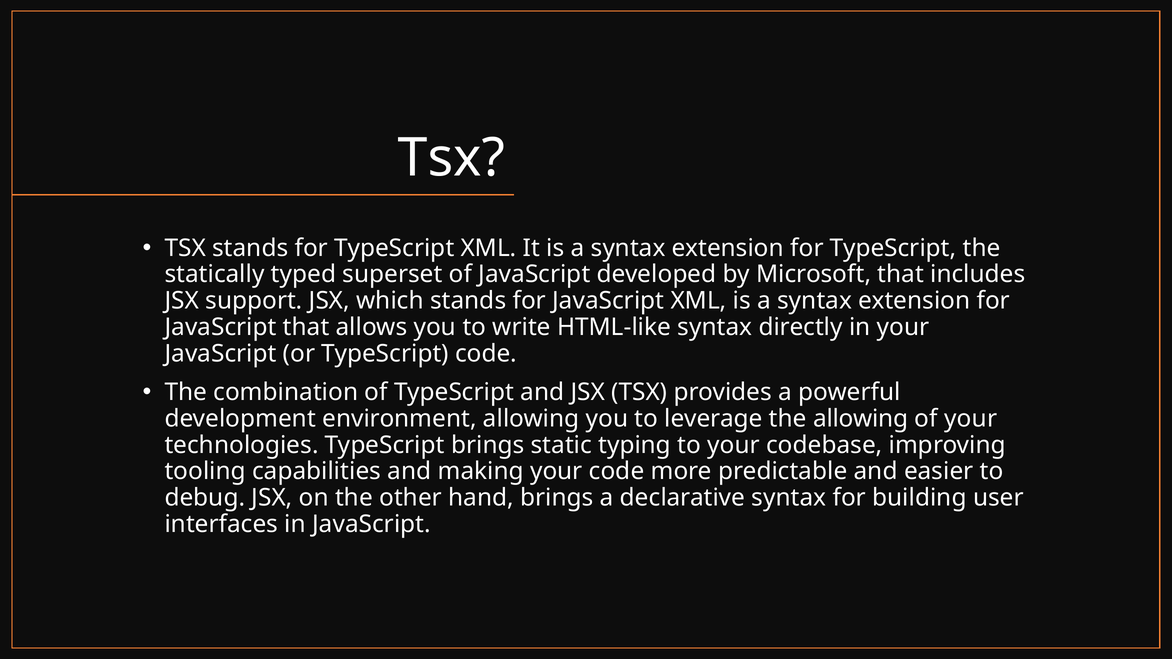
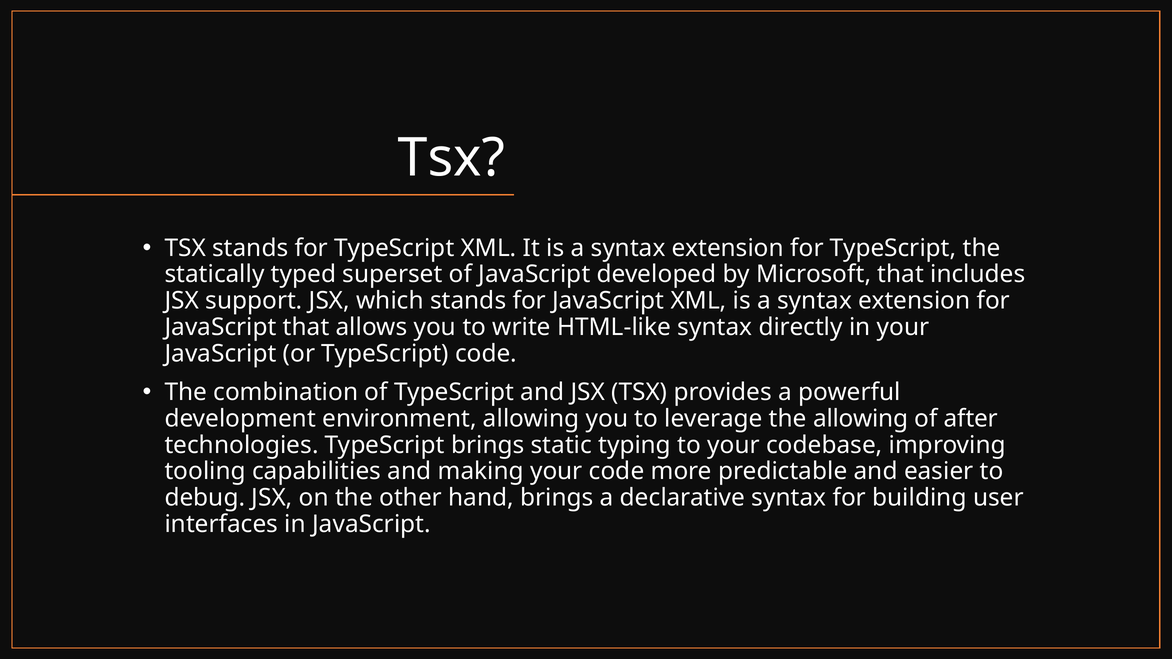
of your: your -> after (971, 419)
